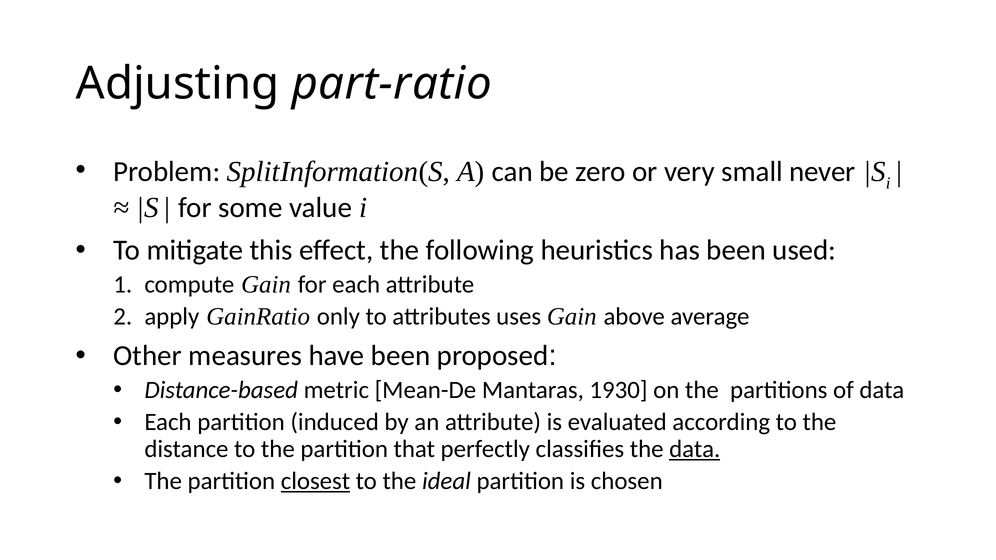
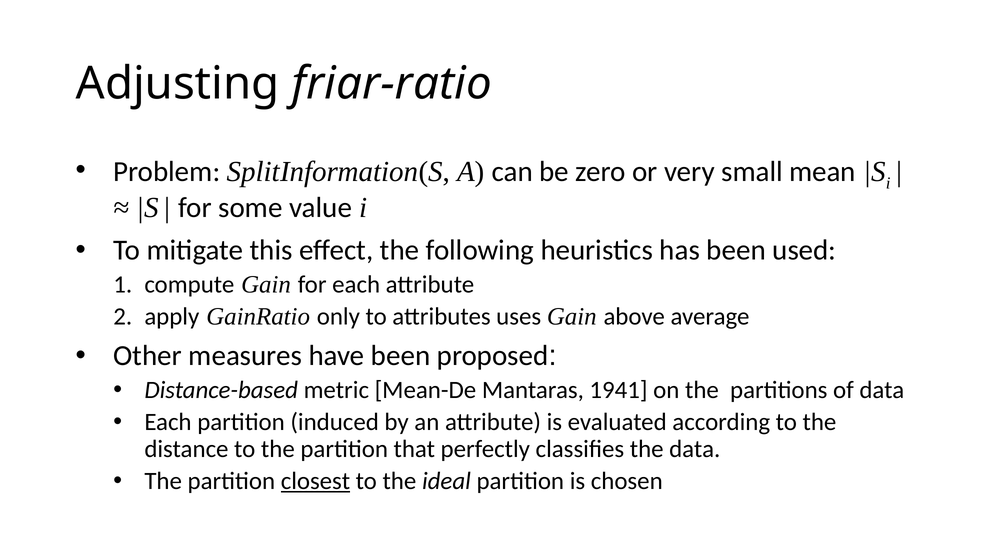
part-ratio: part-ratio -> friar-ratio (392, 84)
never: never -> mean (822, 172)
1930: 1930 -> 1941 (619, 390)
data underline: present -> none (695, 449)
